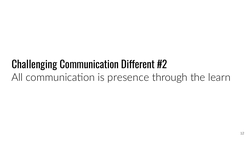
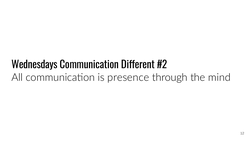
Challenging: Challenging -> Wednesdays (34, 65)
learn: learn -> mind (219, 77)
